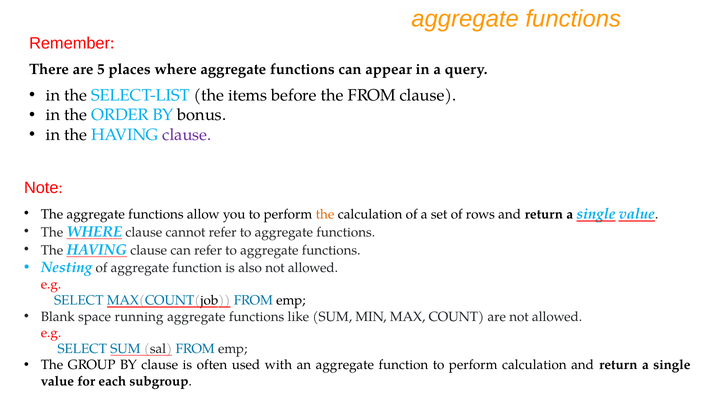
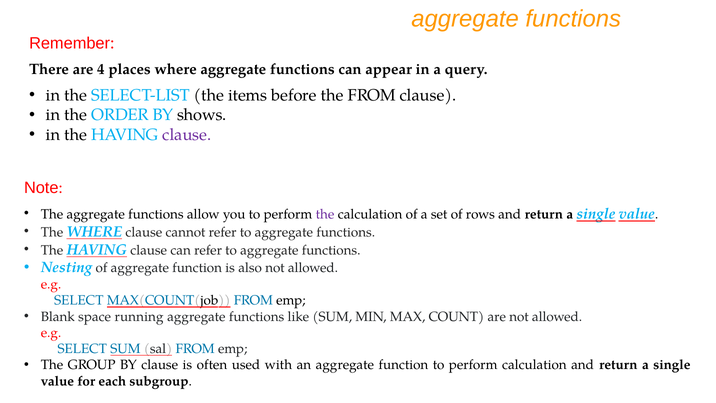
5: 5 -> 4 (101, 69)
bonus: bonus -> shows (202, 115)
the colour: orange -> purple (325, 214)
